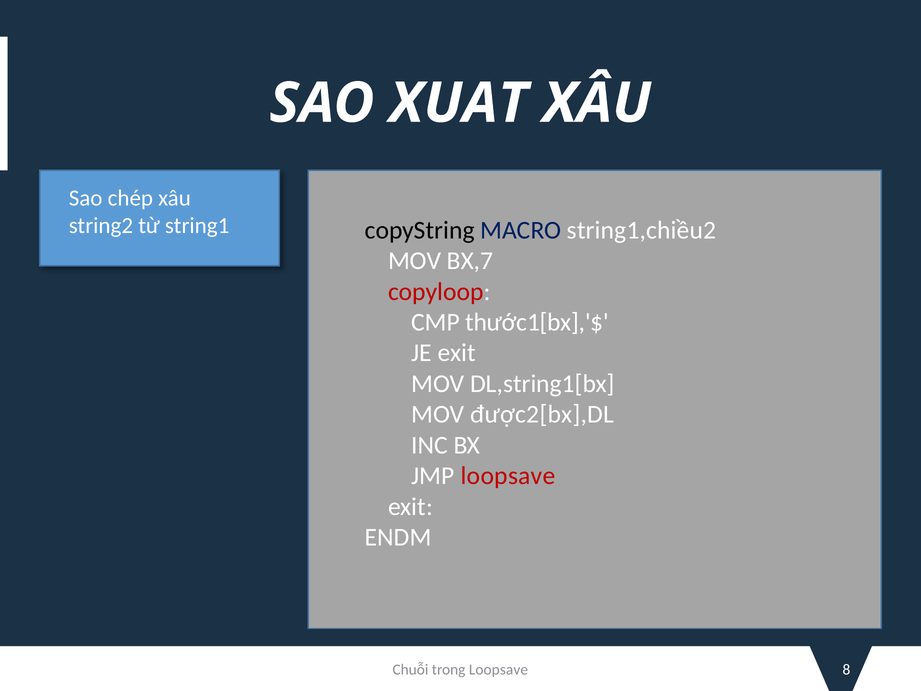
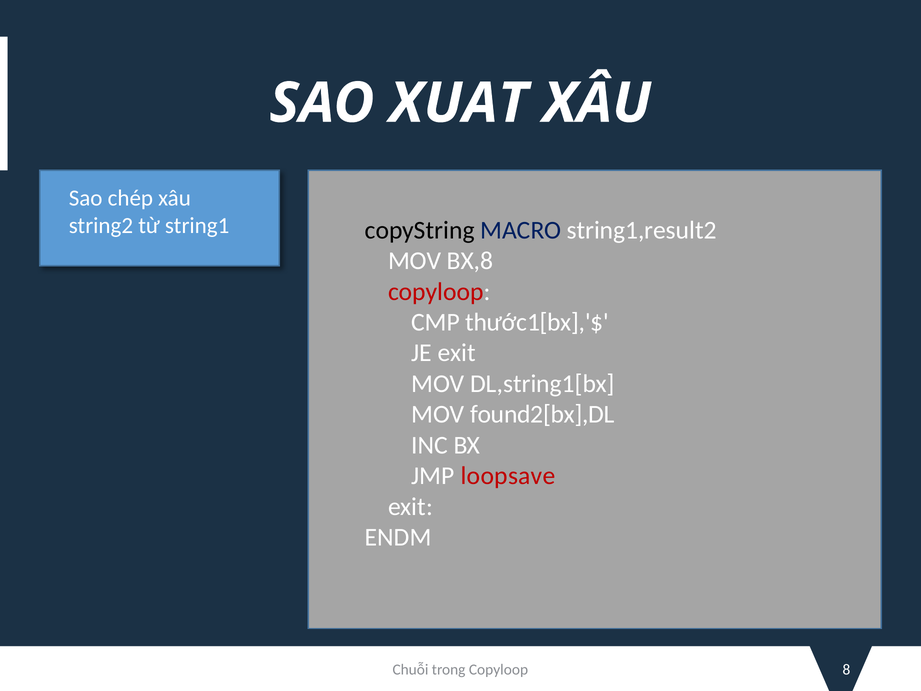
string1,chiều2: string1,chiều2 -> string1,result2 (642, 230)
BX,7: BX,7 -> BX,8 (470, 261)
được2[bx],DL: được2[bx],DL -> found2[bx],DL (542, 414)
trong Loopsave: Loopsave -> Copyloop (498, 669)
